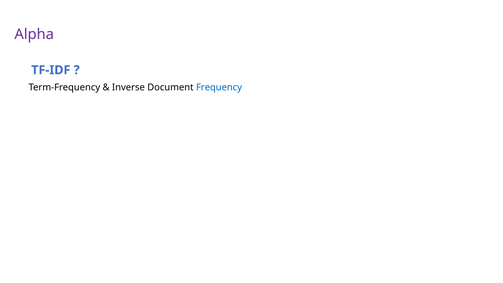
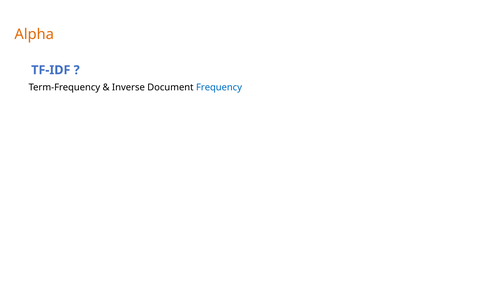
Alpha colour: purple -> orange (34, 34)
